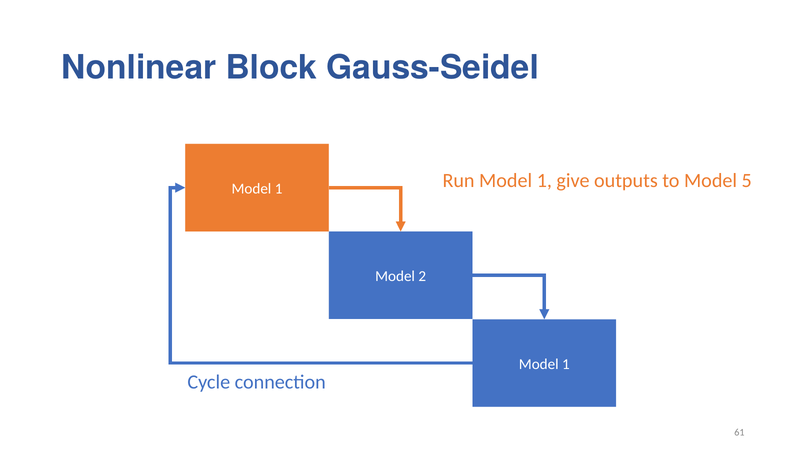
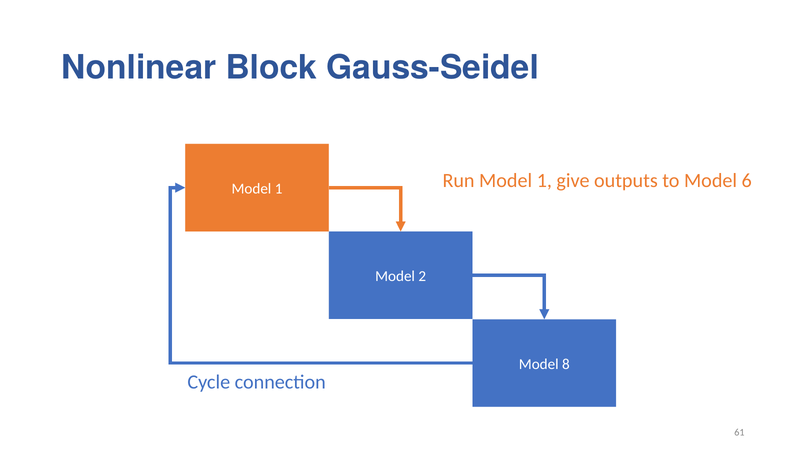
5: 5 -> 6 (747, 181)
1: 1 -> 8 (566, 364)
